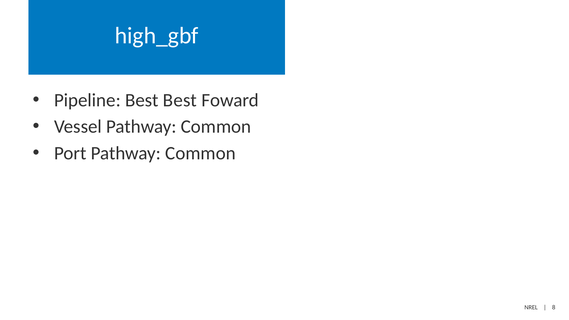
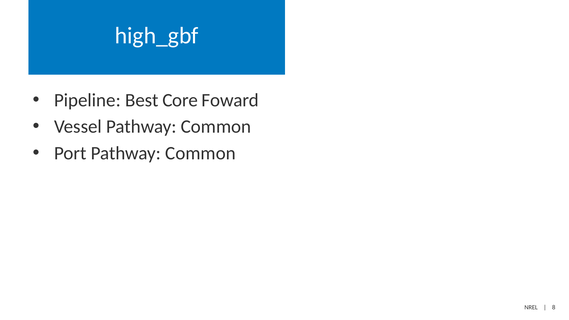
Best Best: Best -> Core (180, 100)
